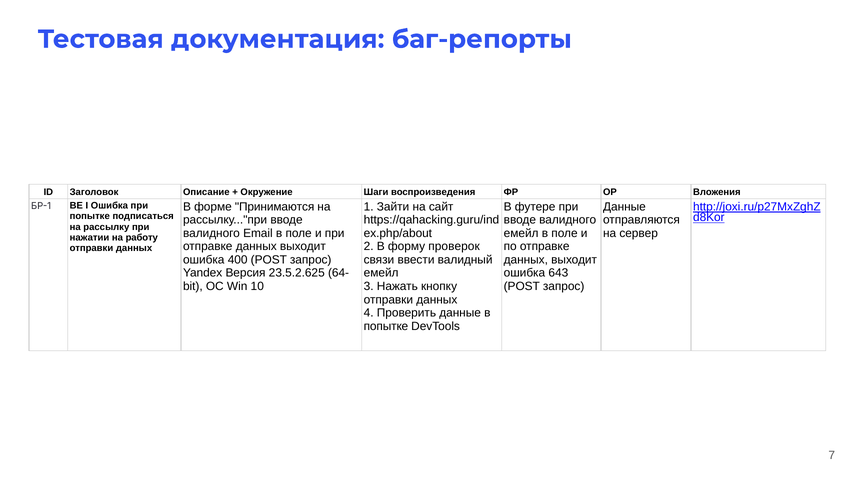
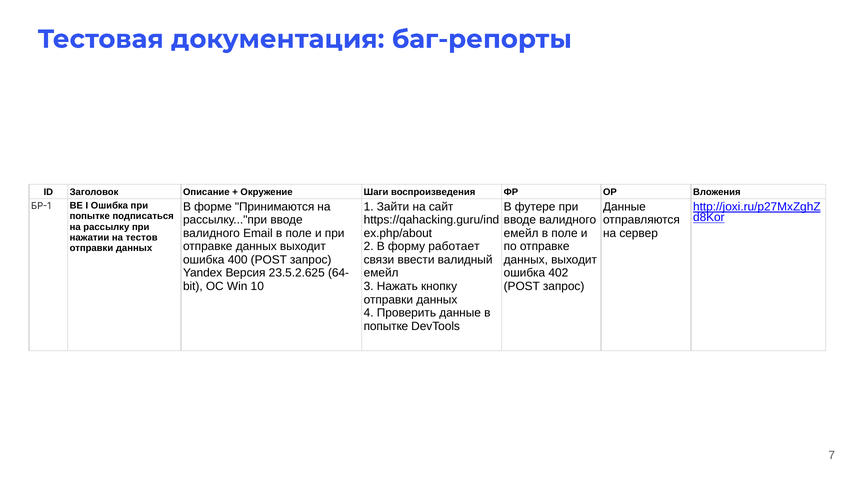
работу: работу -> тестов (142, 238)
проверок: проверок -> работает (454, 247)
643: 643 -> 402 (558, 273)
